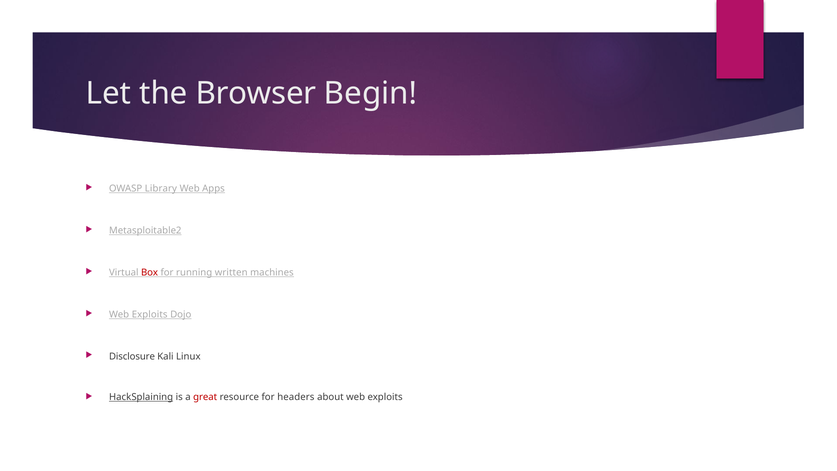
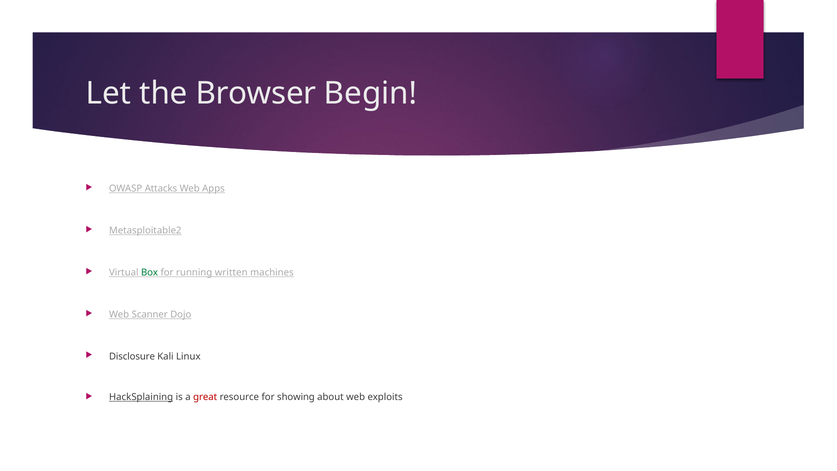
Library: Library -> Attacks (161, 188)
Box colour: red -> green (150, 272)
Exploits: Exploits -> Scanner (150, 314)
headers: headers -> showing (296, 397)
